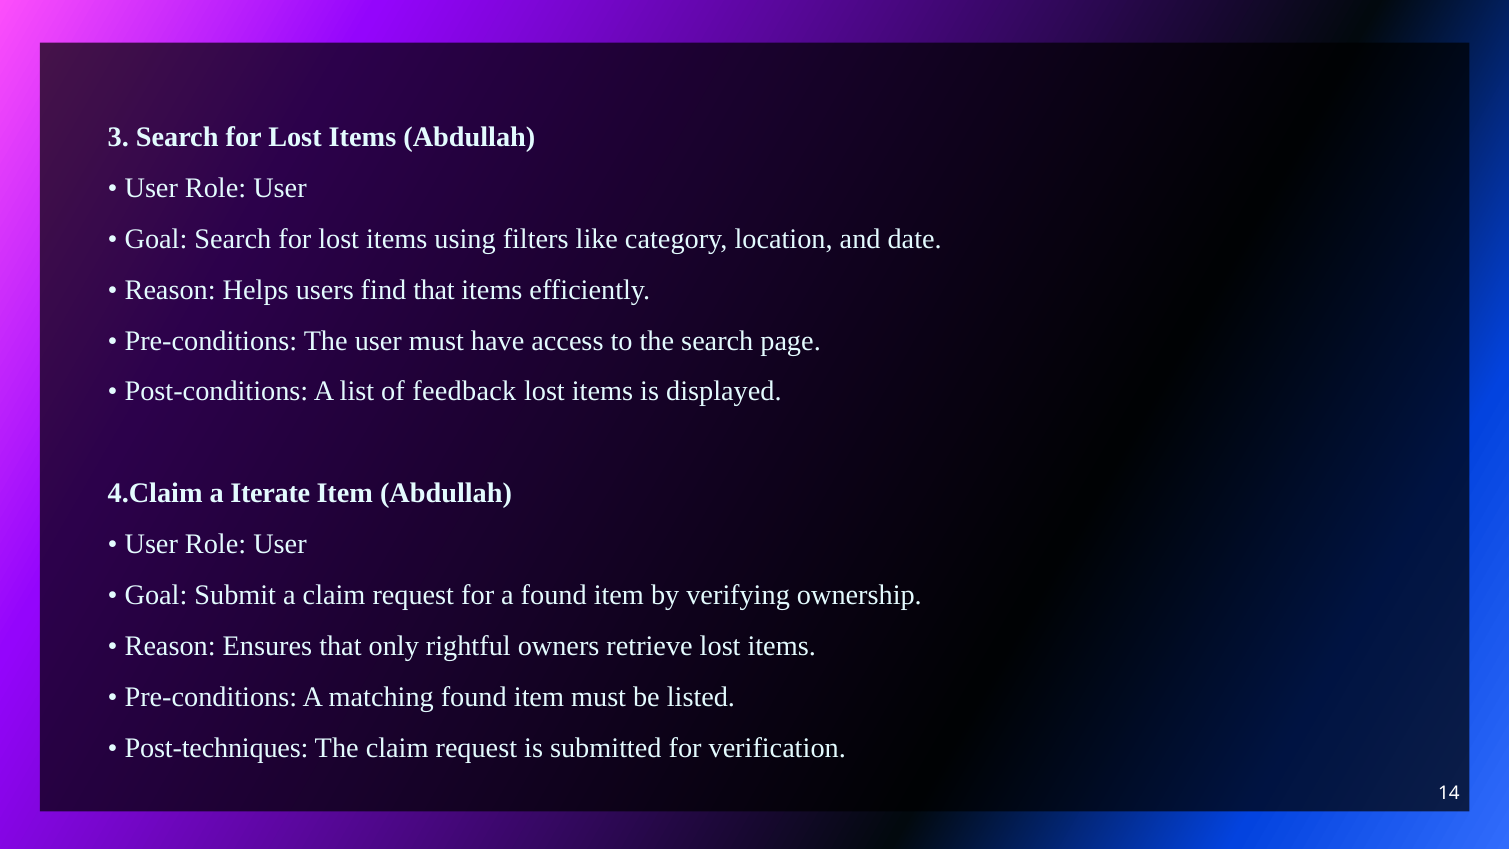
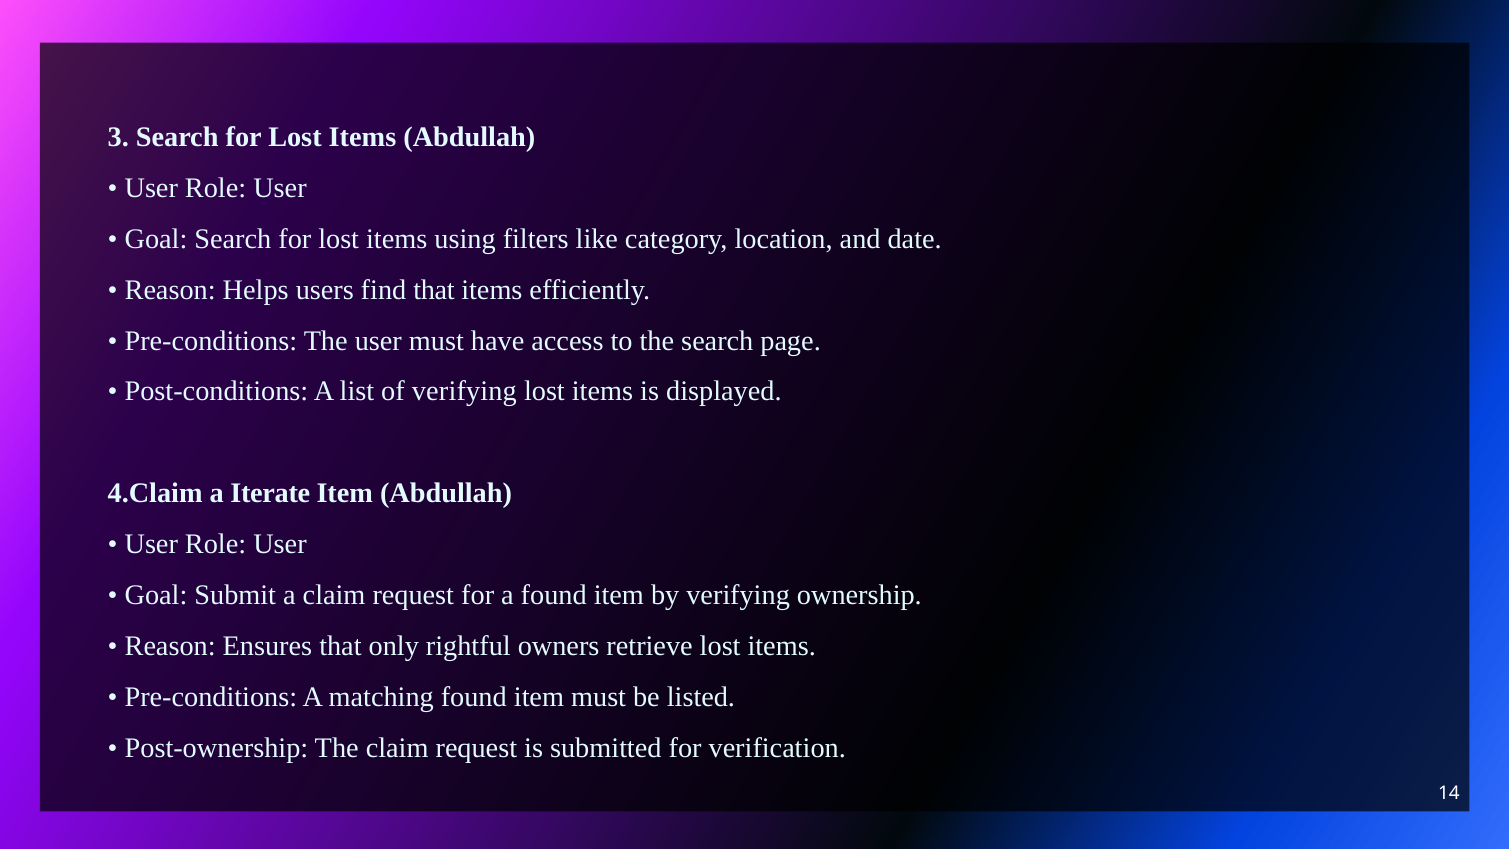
of feedback: feedback -> verifying (464, 392)
Post-techniques: Post-techniques -> Post-ownership (216, 748)
